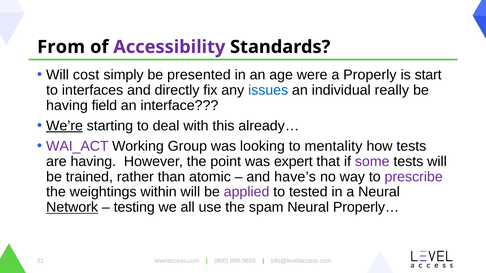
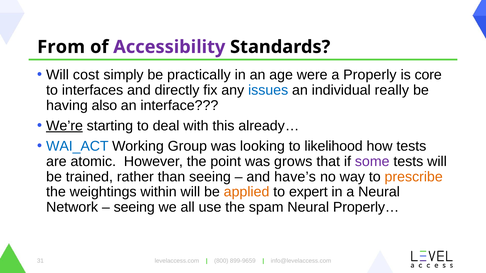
presented: presented -> practically (199, 75)
start: start -> core (428, 75)
field: field -> also (104, 106)
WAI_ACT colour: purple -> blue (77, 146)
mentality: mentality -> likelihood (334, 146)
are having: having -> atomic (93, 162)
expert: expert -> grows (293, 162)
than atomic: atomic -> seeing (210, 177)
prescribe colour: purple -> orange (414, 177)
applied colour: purple -> orange (247, 192)
tested: tested -> expert (308, 192)
Network underline: present -> none (72, 208)
testing: testing -> seeing (134, 208)
